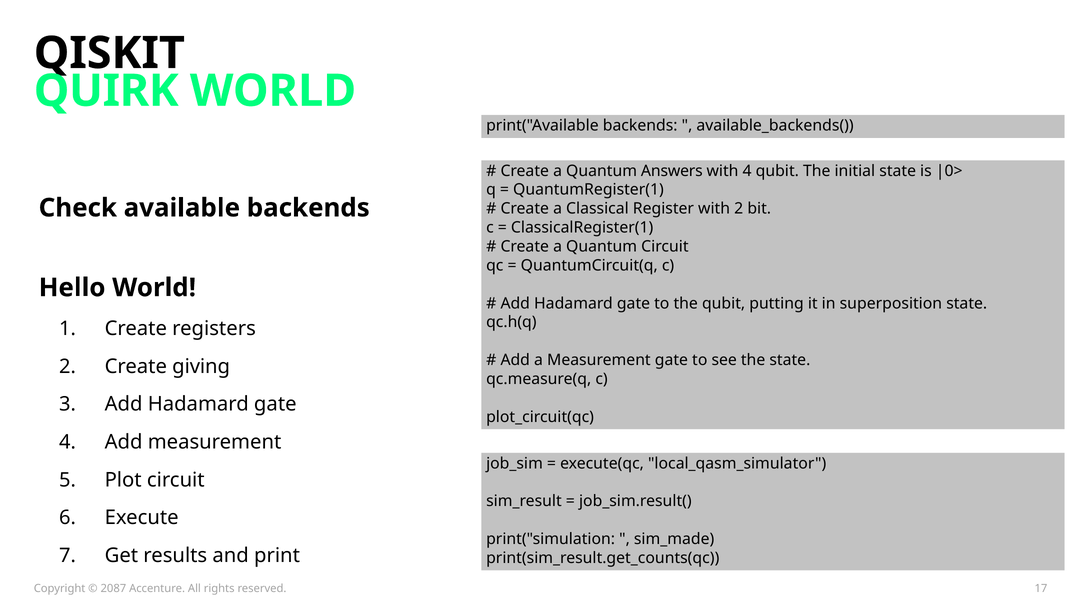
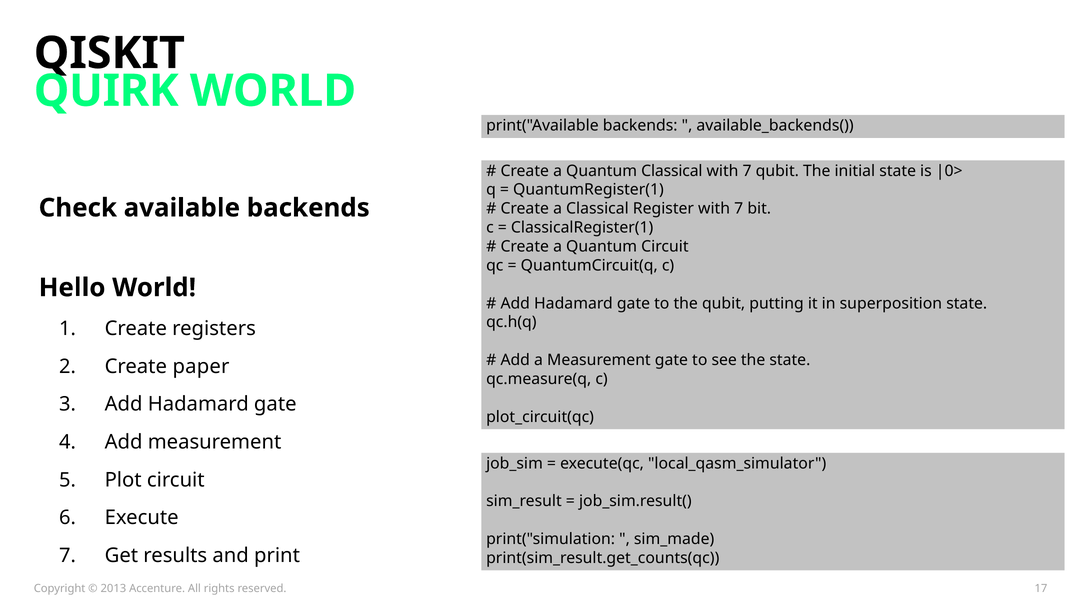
Quantum Answers: Answers -> Classical (672, 171)
4: 4 -> 7 (747, 171)
Register with 2: 2 -> 7 (739, 209)
giving: giving -> paper (201, 366)
2087: 2087 -> 2013 (113, 589)
